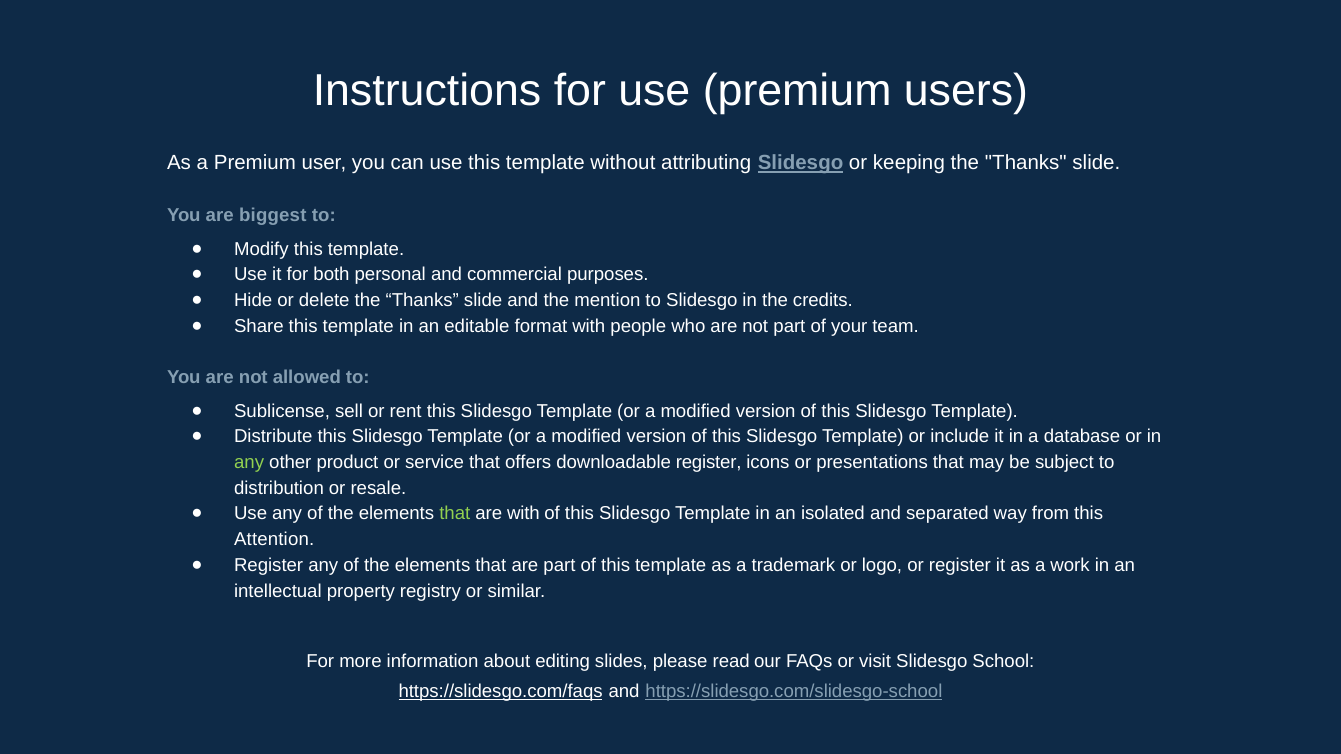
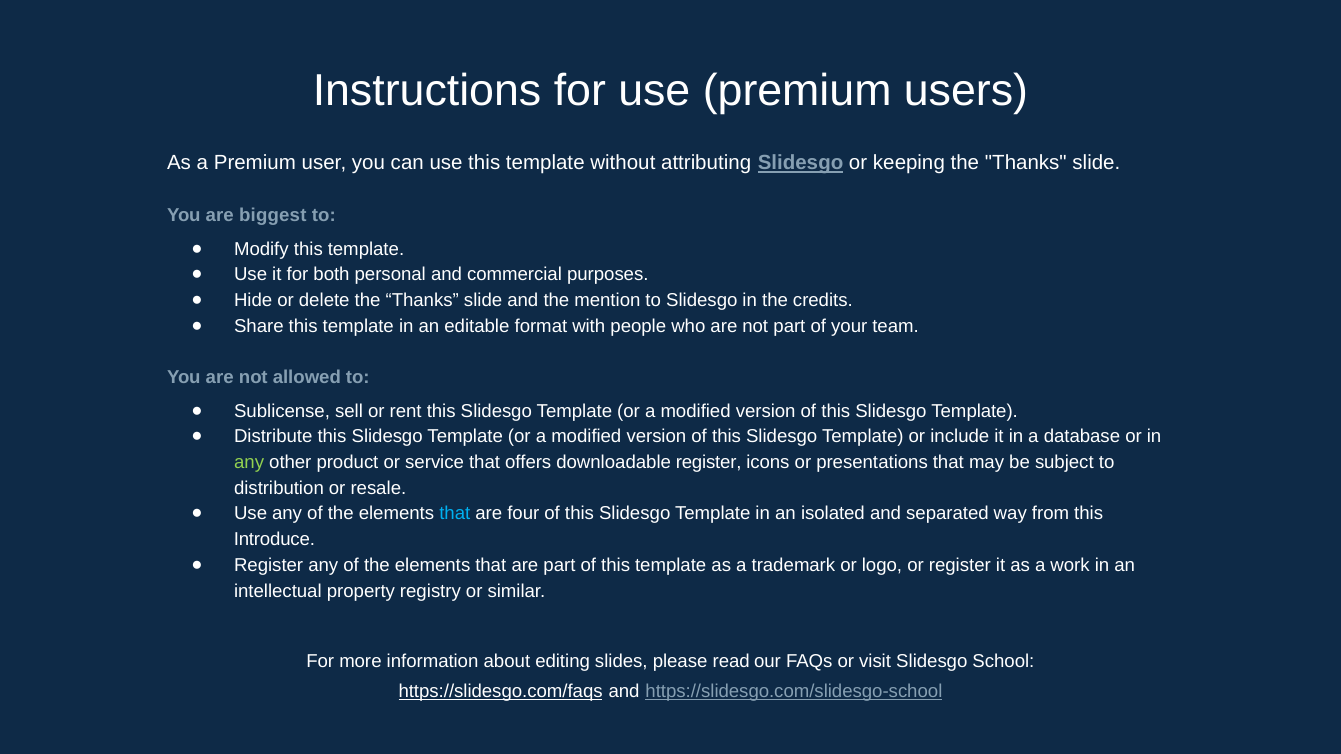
that colour: light green -> light blue (455, 514)
are with: with -> four (523, 514)
Attention: Attention -> Introduce (274, 540)
